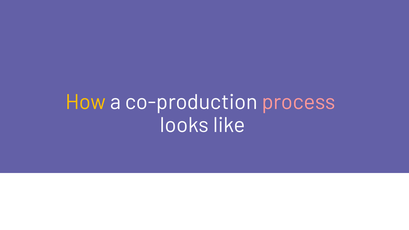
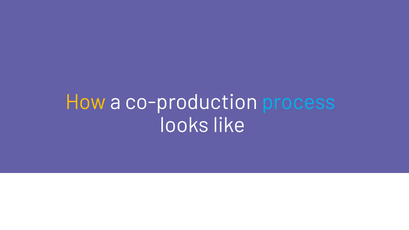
process colour: pink -> light blue (299, 102)
